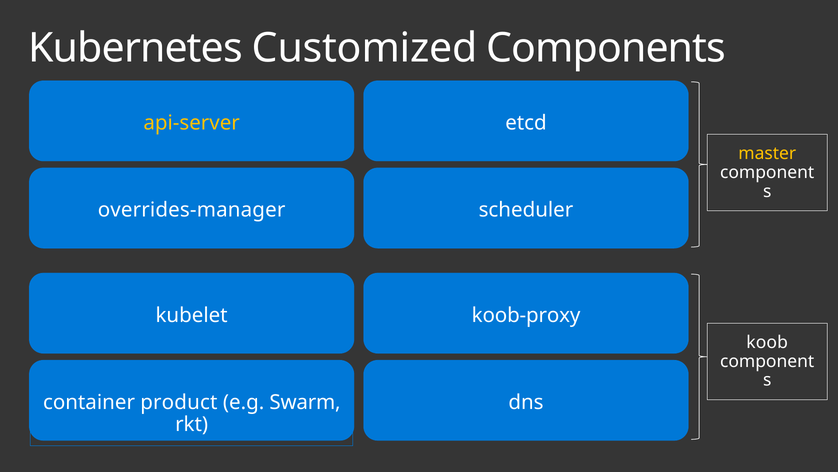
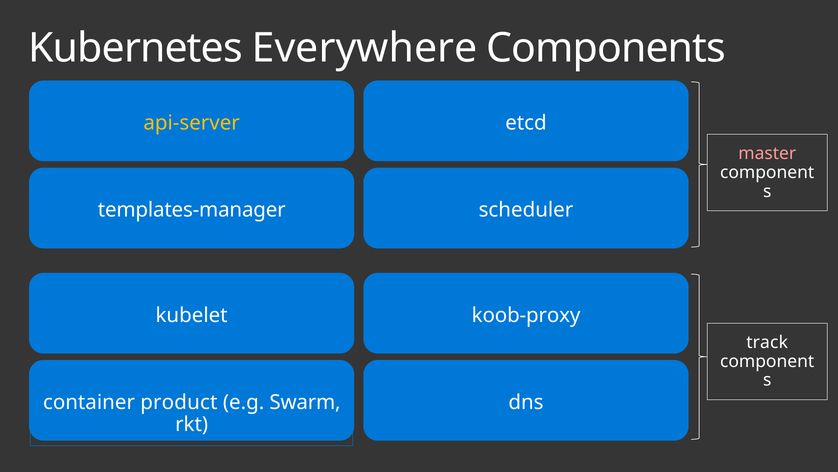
Customized: Customized -> Everywhere (365, 48)
master colour: yellow -> pink (767, 153)
overrides-manager: overrides-manager -> templates-manager (192, 210)
koob: koob -> track (767, 342)
